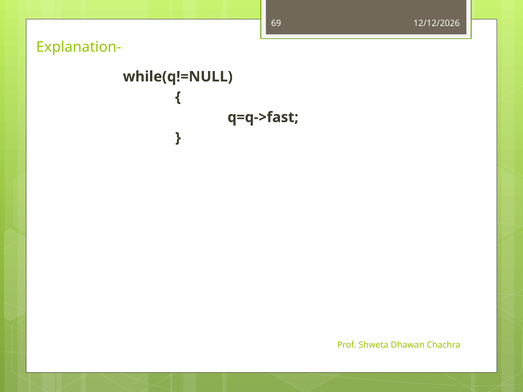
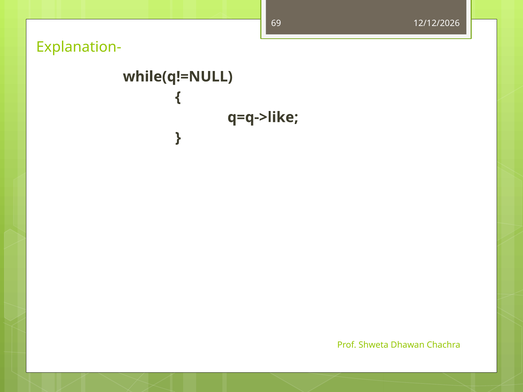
q=q->fast: q=q->fast -> q=q->like (263, 117)
